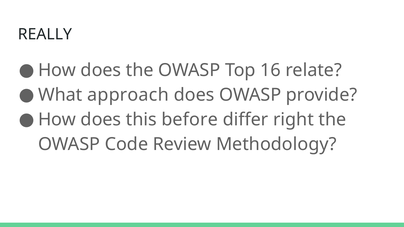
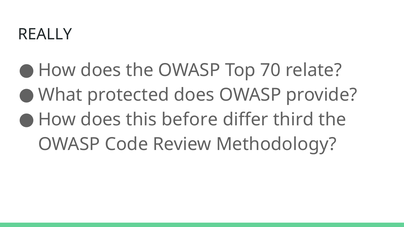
16: 16 -> 70 (271, 70)
approach: approach -> protected (128, 95)
right: right -> third (293, 120)
